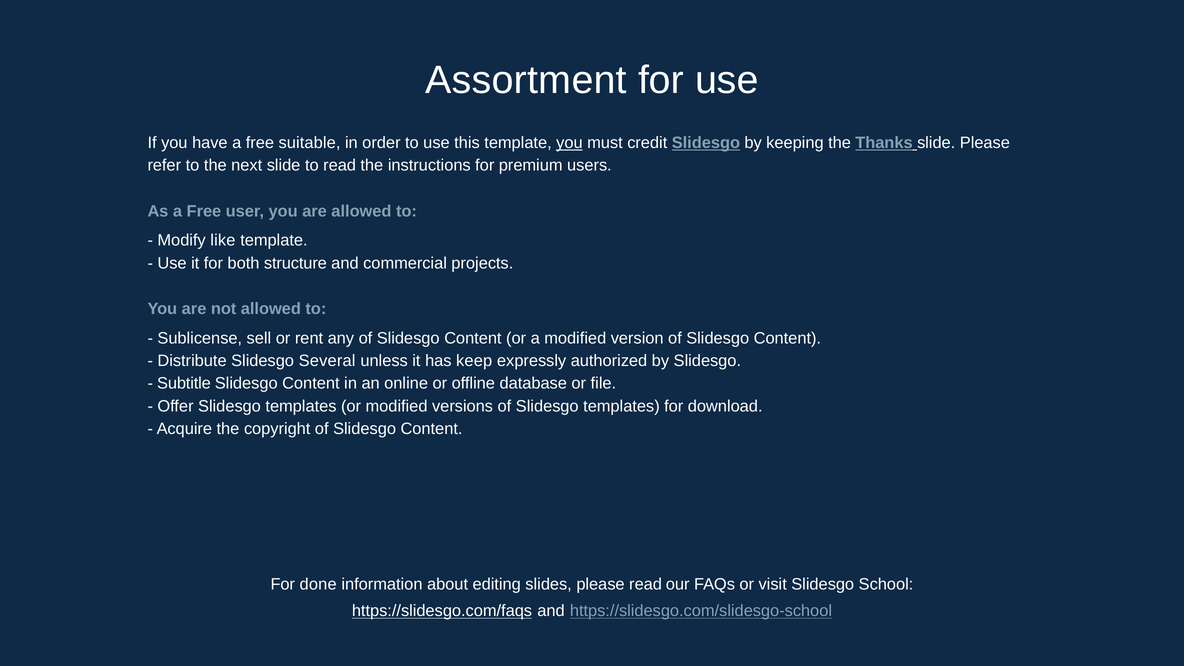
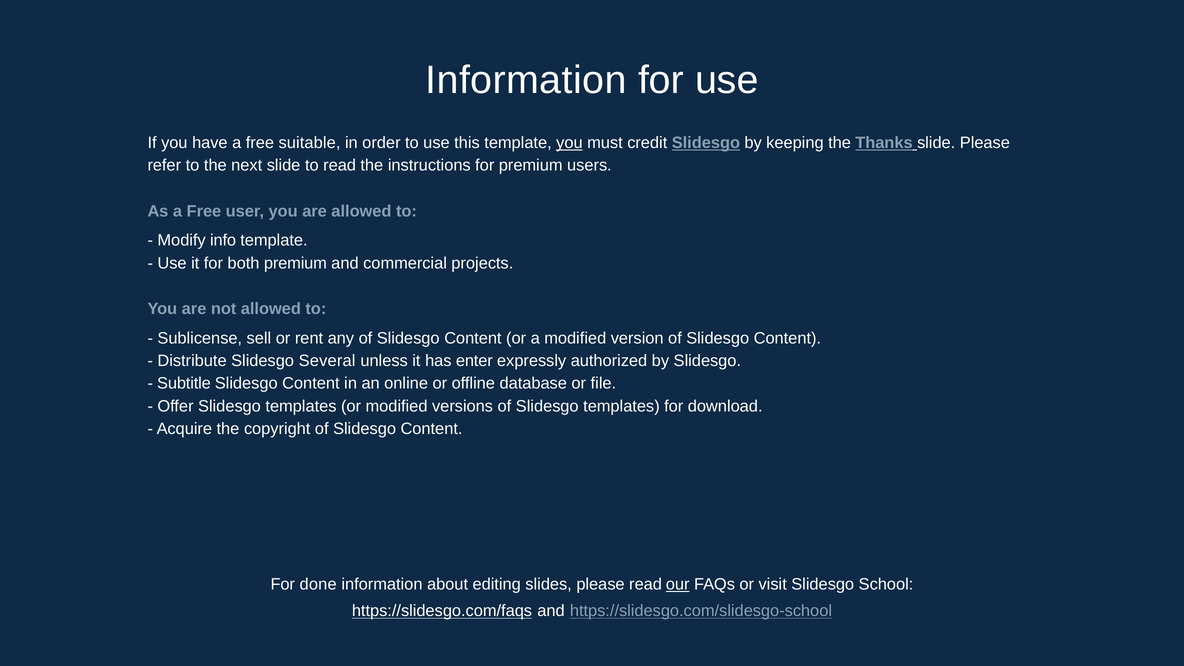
Assortment: Assortment -> Information (526, 80)
like: like -> info (223, 240)
both structure: structure -> premium (295, 263)
keep: keep -> enter (474, 361)
our underline: none -> present (678, 584)
